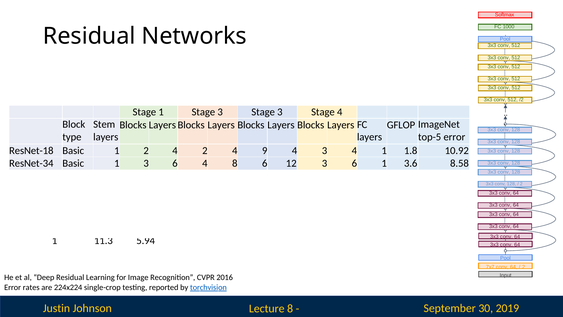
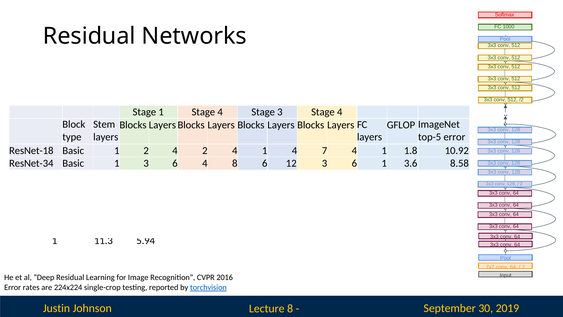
1 Stage 3: 3 -> 4 (220, 112)
2 4 9: 9 -> 1 (265, 150)
4 3: 3 -> 7 (325, 150)
